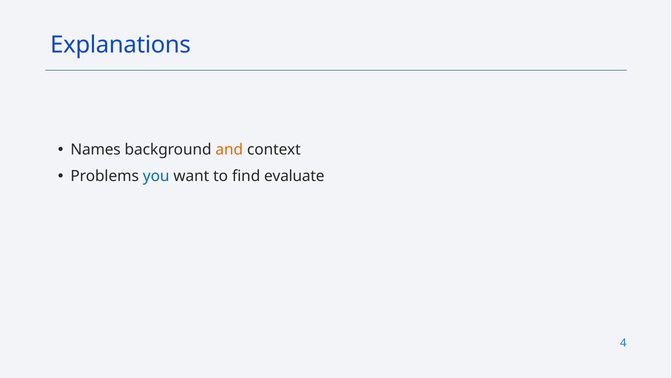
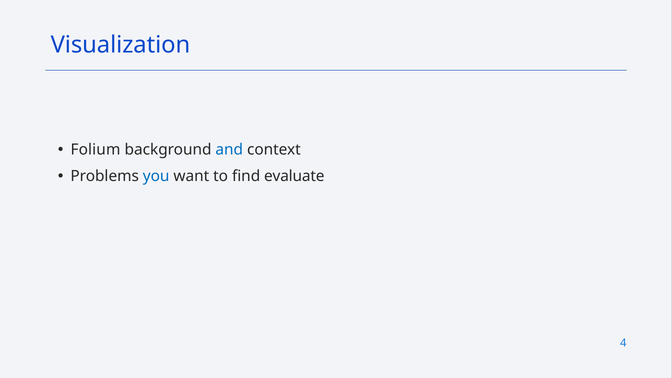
Explanations: Explanations -> Visualization (120, 45)
Names: Names -> Folium (95, 150)
and colour: orange -> blue (229, 150)
